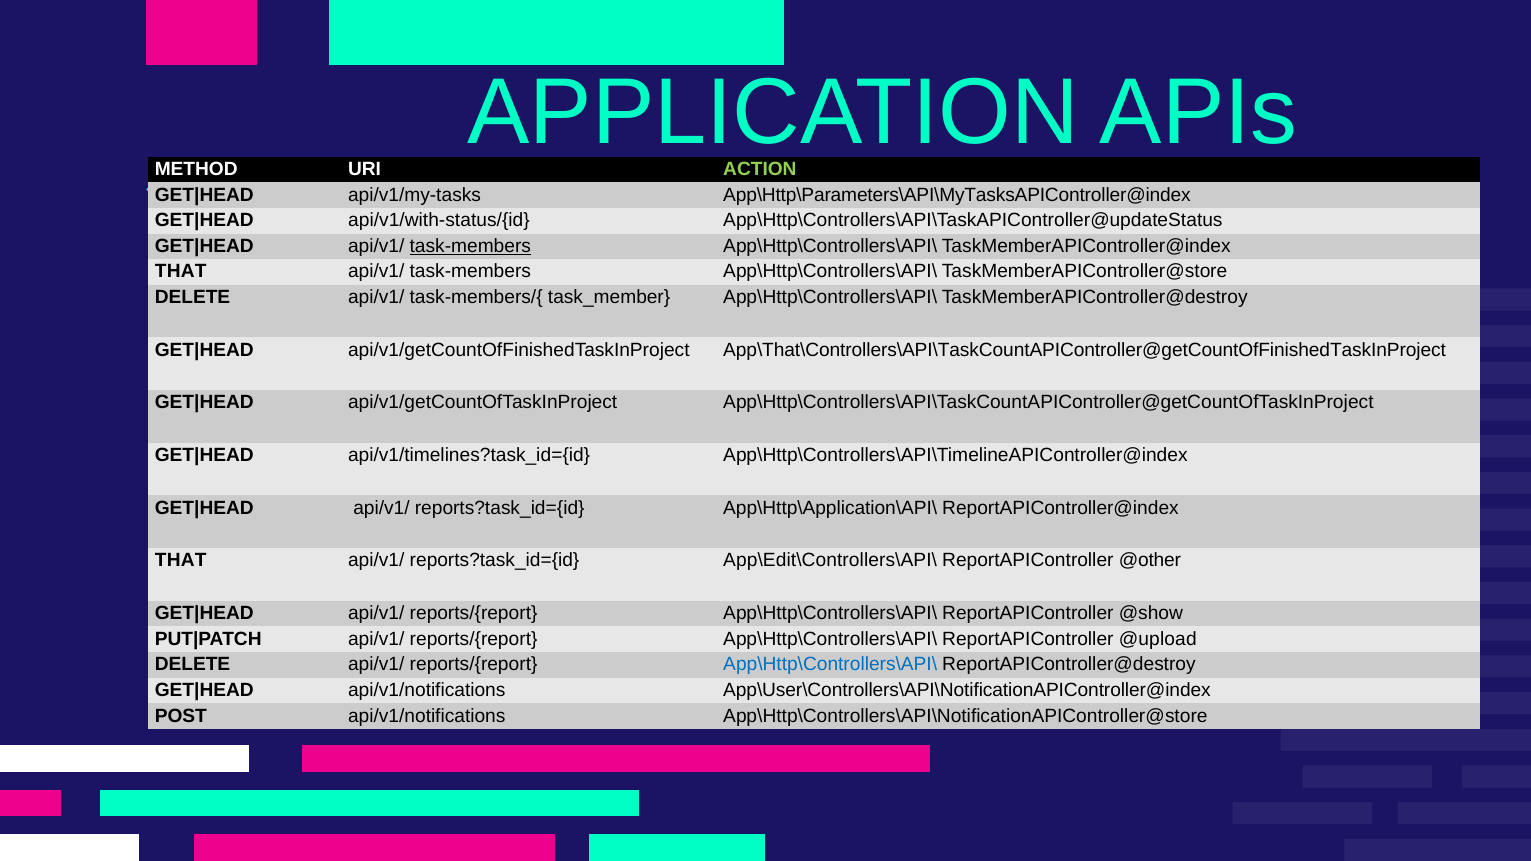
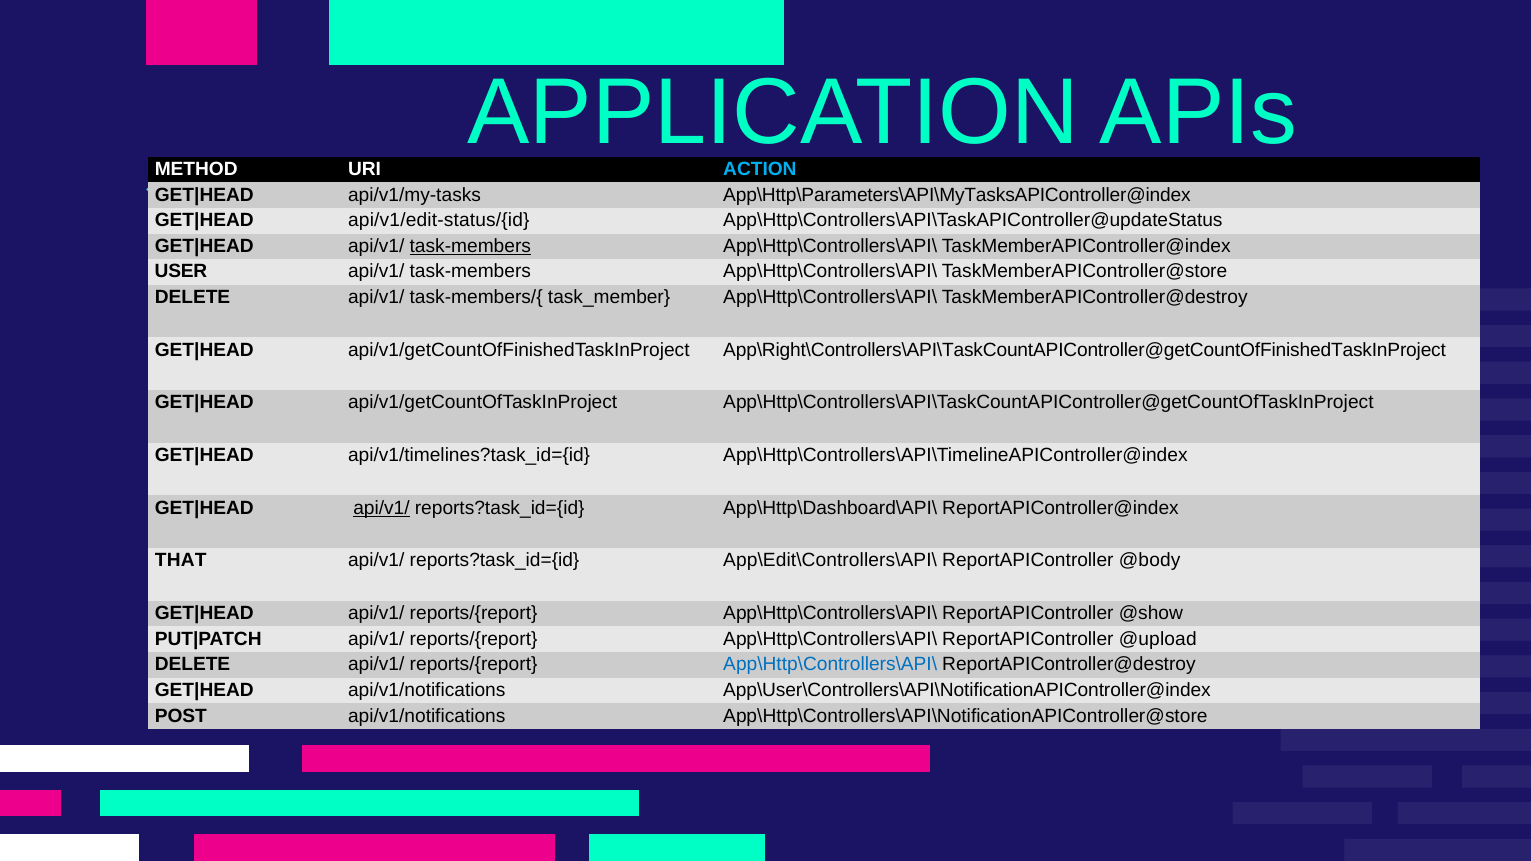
ACTION colour: light green -> light blue (760, 169)
api/v1/with-status/{id: api/v1/with-status/{id -> api/v1/edit-status/{id (439, 220)
THAT: THAT -> USER (181, 272)
App\That\Controllers\API\TaskCountAPIController@getCountOfFinishedTaskInProject: App\That\Controllers\API\TaskCountAPIController@getCountOfFinishedTaskInProject -> App\Right\Controllers\API\TaskCountAPIController@getCountOfFinishedTaskInProject (1085, 350)
api/v1/ underline: none -> present (381, 508)
App\Http\Application\API\: App\Http\Application\API\ -> App\Http\Dashboard\API\ (830, 508)
@other: @other -> @body (1150, 561)
